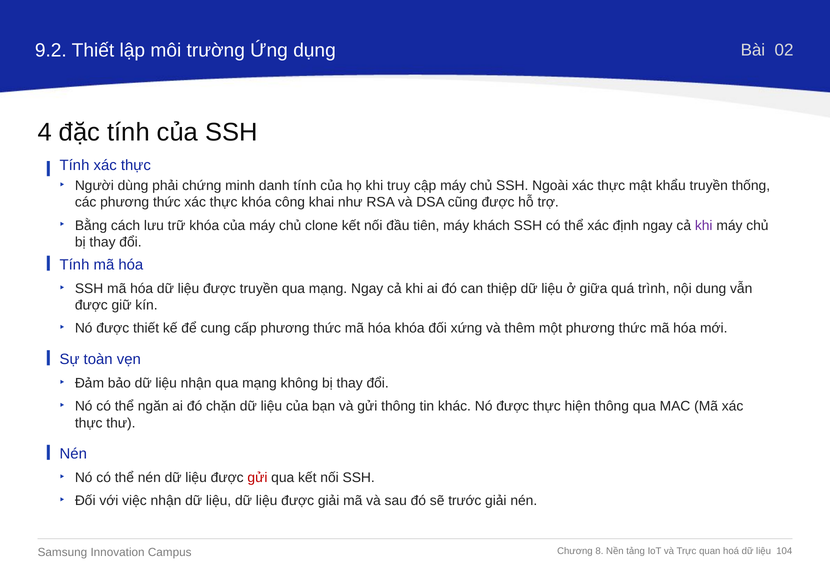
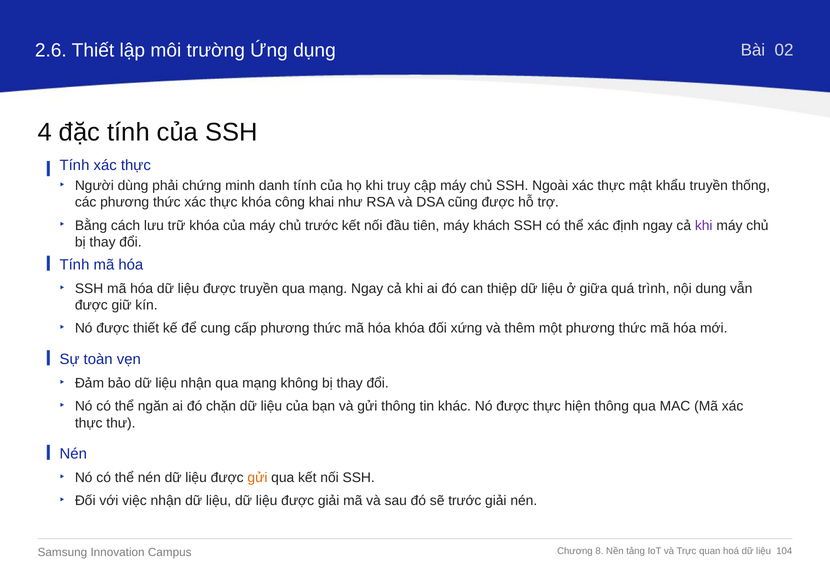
9.2: 9.2 -> 2.6 (51, 50)
chủ clone: clone -> trước (322, 225)
gửi colour: red -> orange (257, 478)
